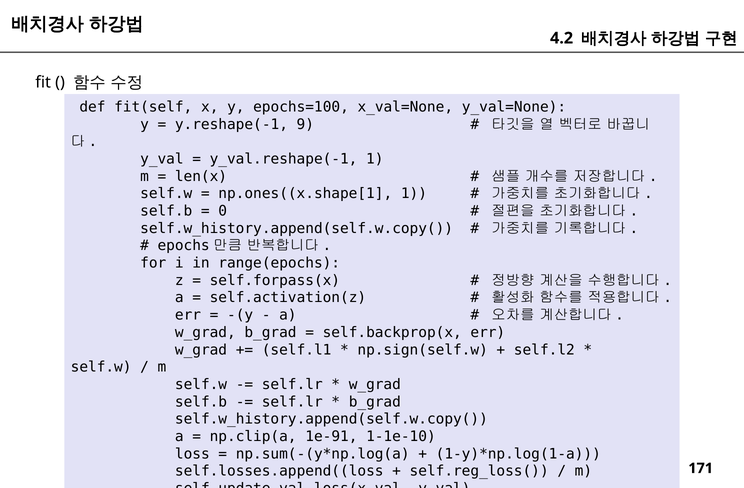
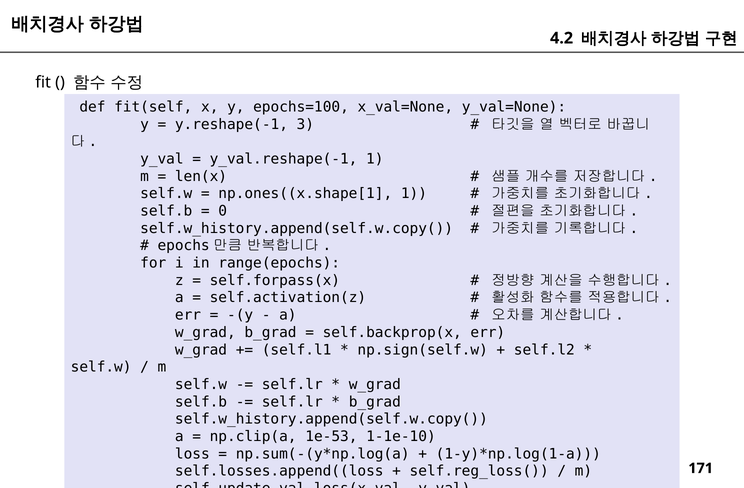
9: 9 -> 3 (305, 124)
1e-91: 1e-91 -> 1e-53 (331, 437)
